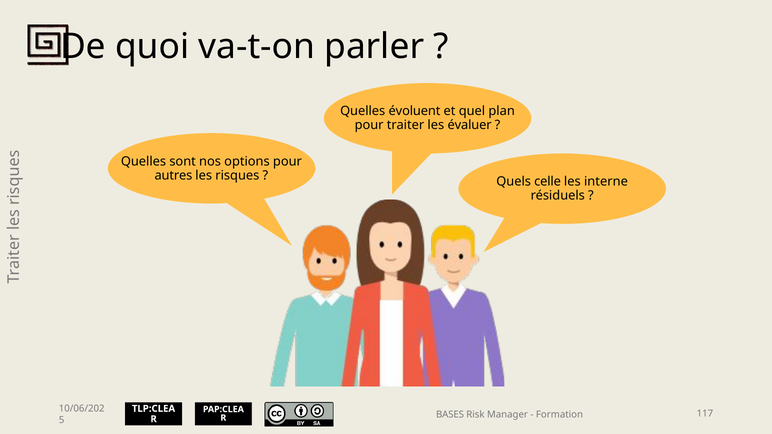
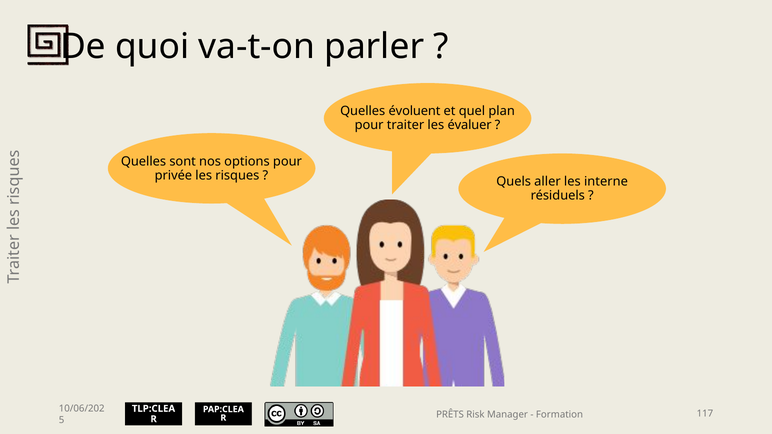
autres: autres -> privée (173, 176)
celle: celle -> aller (547, 182)
BASES: BASES -> PRÊTS (450, 415)
